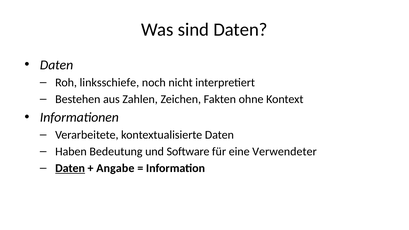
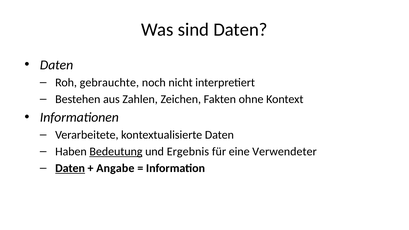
linksschiefe: linksschiefe -> gebrauchte (109, 82)
Bedeutung underline: none -> present (116, 152)
Software: Software -> Ergebnis (188, 152)
